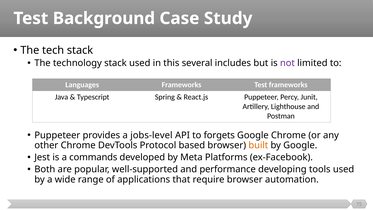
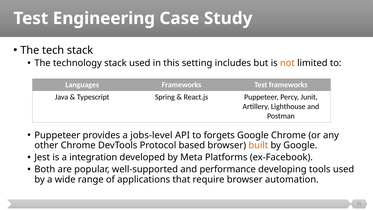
Background: Background -> Engineering (104, 18)
several: several -> setting (197, 63)
not colour: purple -> orange (287, 63)
commands: commands -> integration (93, 157)
